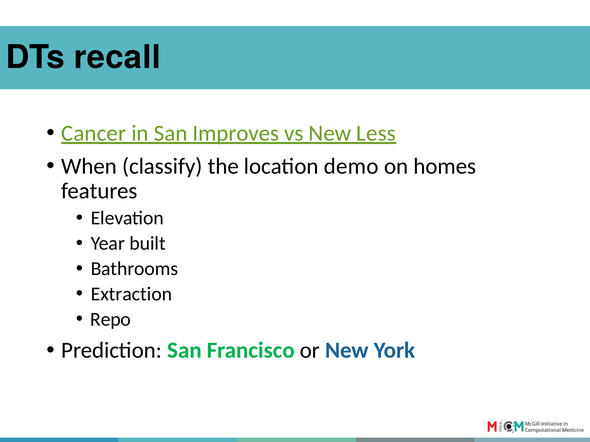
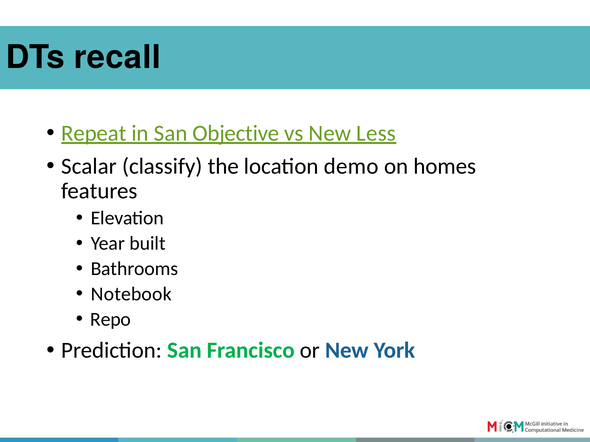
Cancer: Cancer -> Repeat (94, 133)
Improves: Improves -> Objective (236, 133)
When: When -> Scalar (89, 166)
Extraction: Extraction -> Notebook (131, 294)
